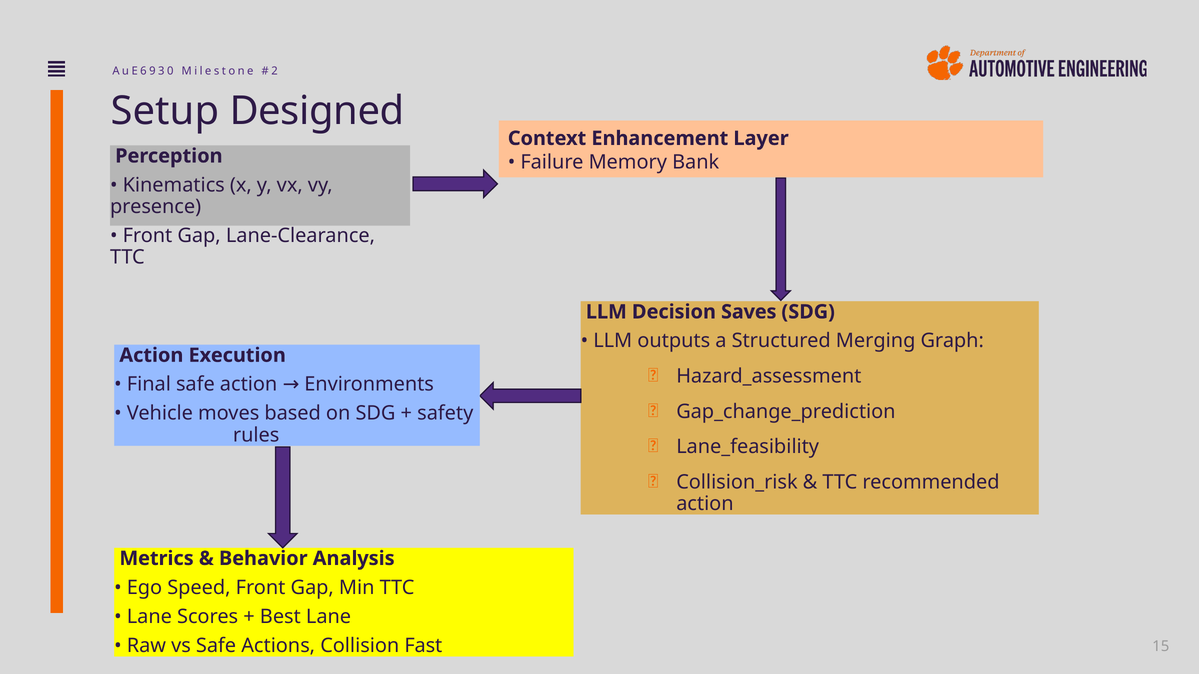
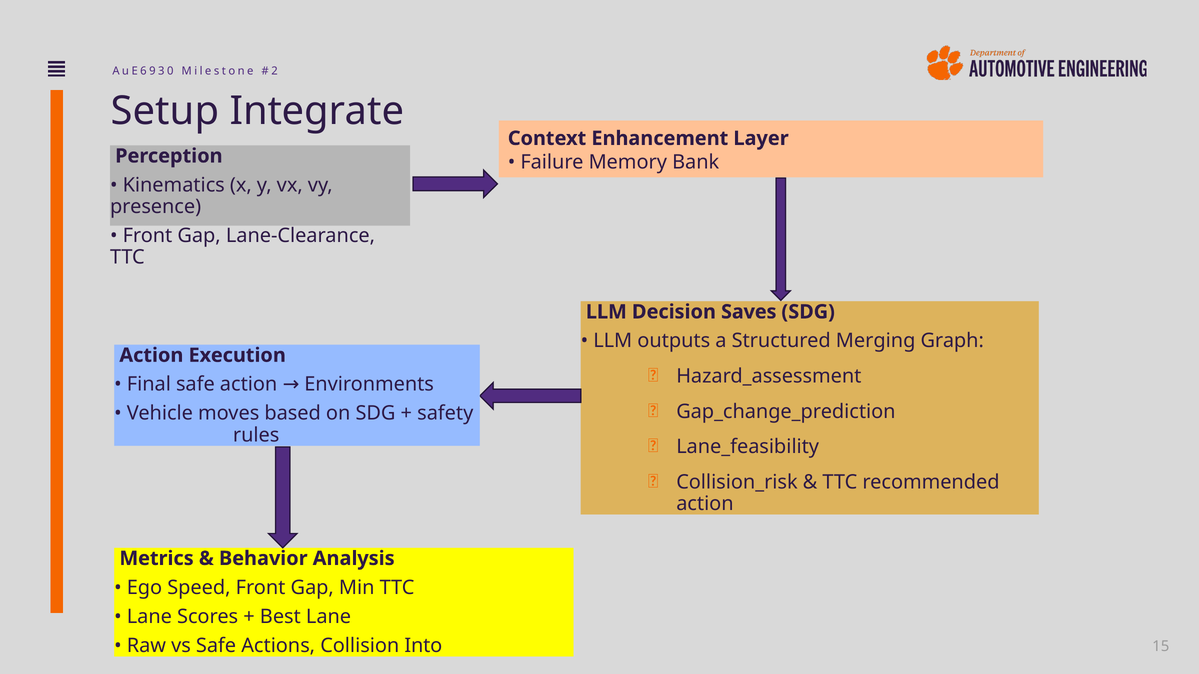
Designed: Designed -> Integrate (317, 111)
Fast: Fast -> Into (423, 646)
